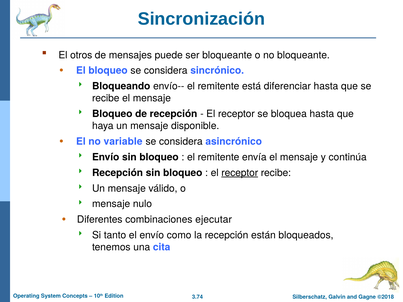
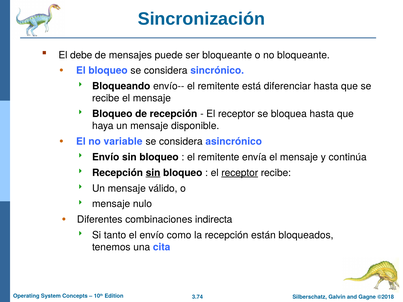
otros: otros -> debe (81, 55)
sin underline: none -> present (153, 173)
ejecutar: ejecutar -> indirecta (214, 220)
